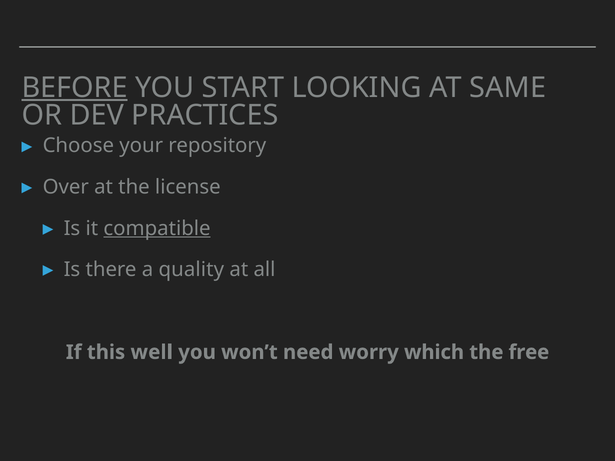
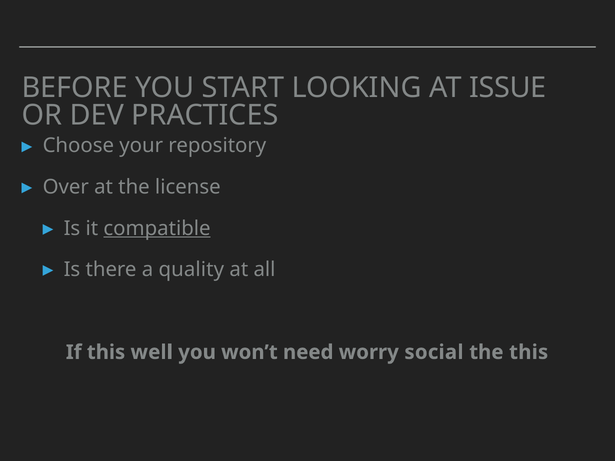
BEFORE underline: present -> none (75, 88)
SAME: SAME -> ISSUE (508, 88)
which: which -> social (434, 352)
the free: free -> this (529, 352)
